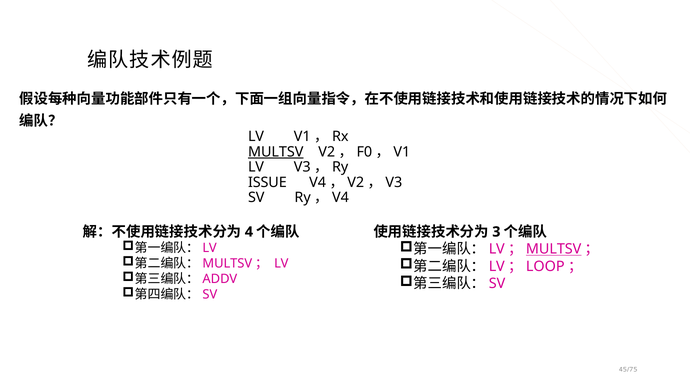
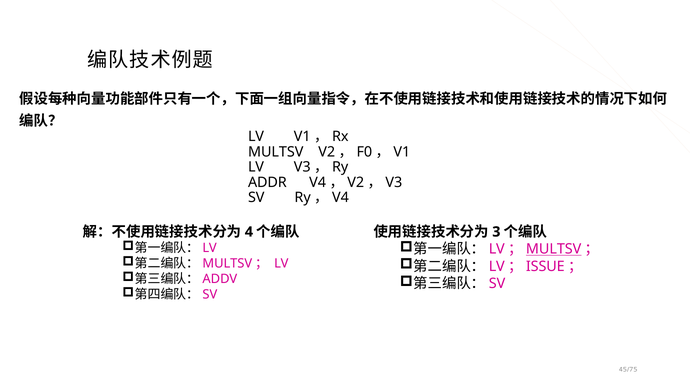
MULTSV underline: present -> none (276, 152)
ISSUE: ISSUE -> ADDR (267, 182)
LOOP: LOOP -> ISSUE (545, 266)
